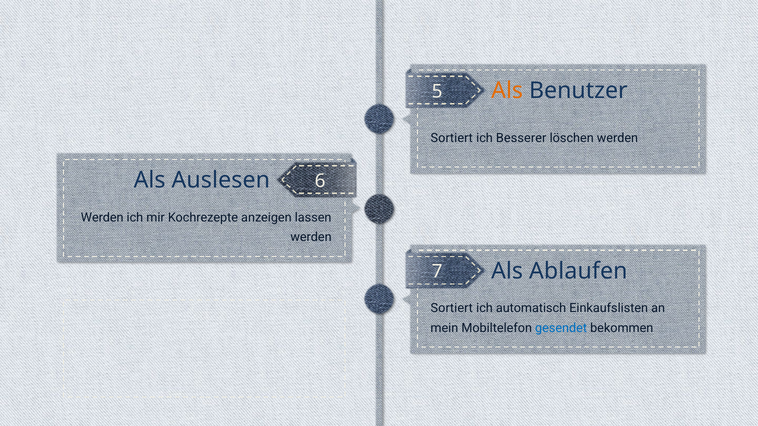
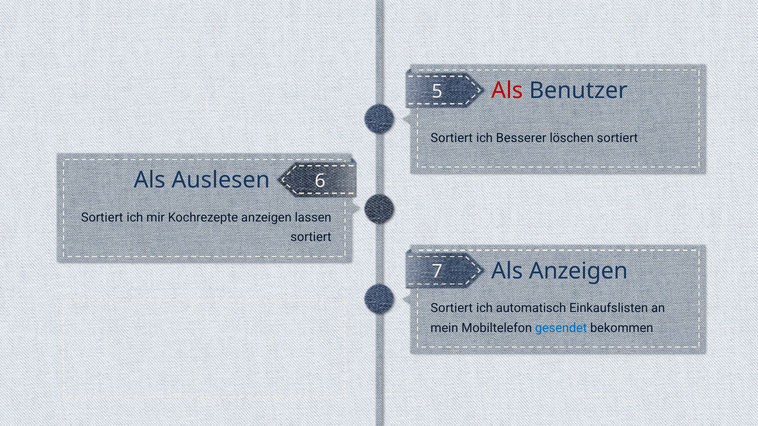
Als colour: orange -> red (507, 91)
löschen werden: werden -> sortiert (617, 138)
Werden: Werden -> Sortiert (102, 218)
werden: werden -> sortiert (311, 237)
Als Ablaufen: Ablaufen -> Anzeigen (578, 271)
